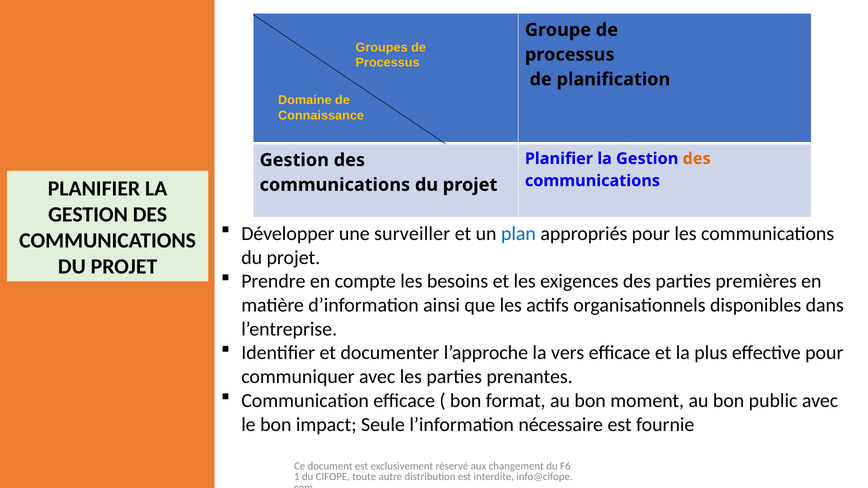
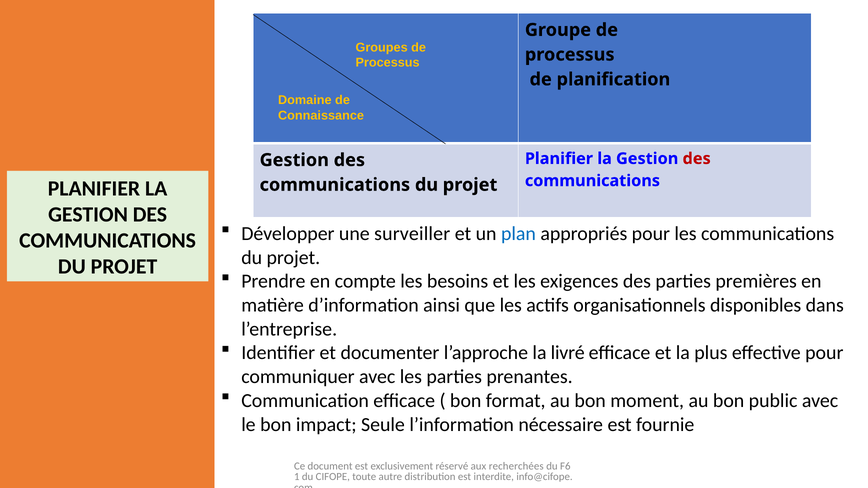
des colour: orange -> red (697, 159)
vers: vers -> livré (568, 353)
changement: changement -> recherchées (516, 466)
